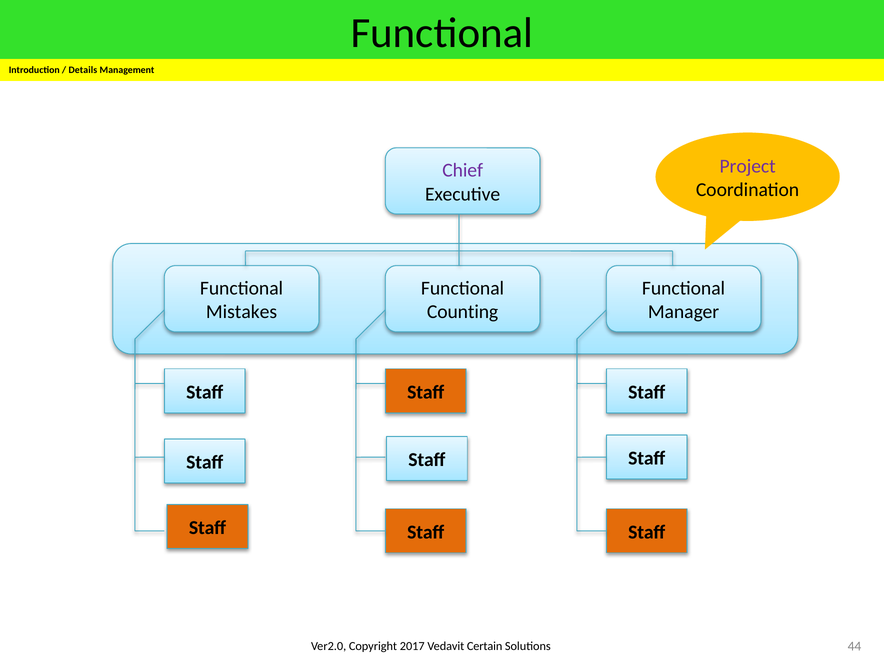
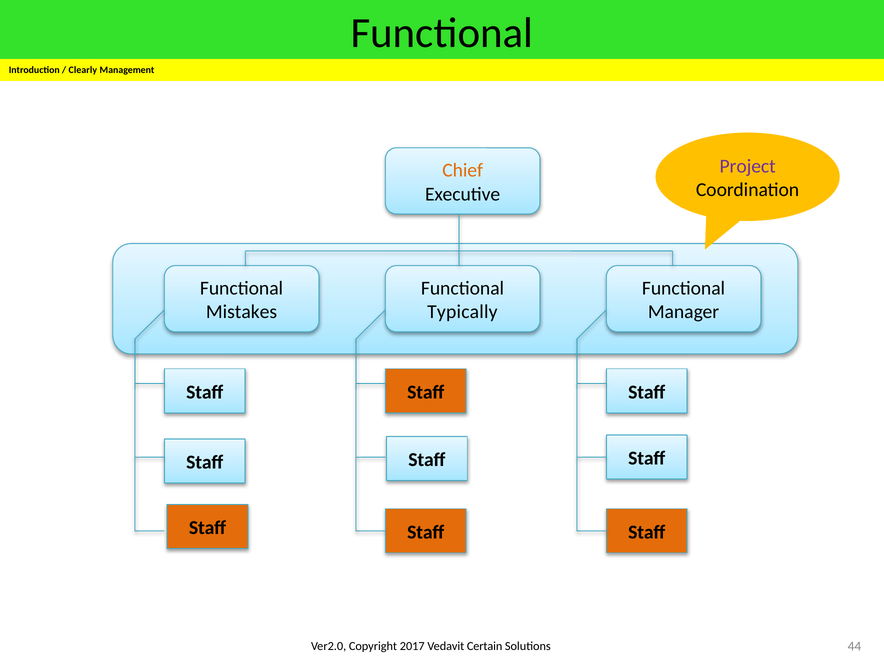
Details: Details -> Clearly (83, 70)
Chief colour: purple -> orange (463, 170)
Counting: Counting -> Typically (462, 312)
